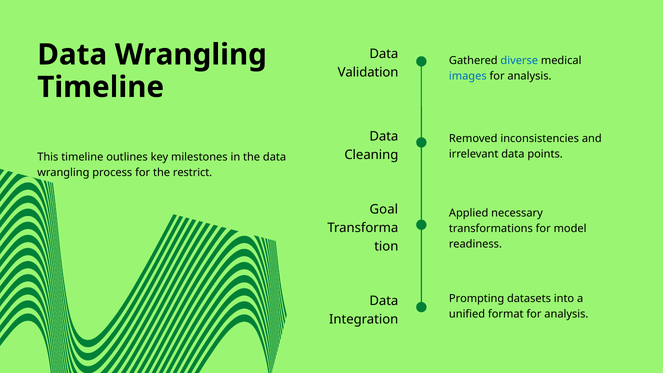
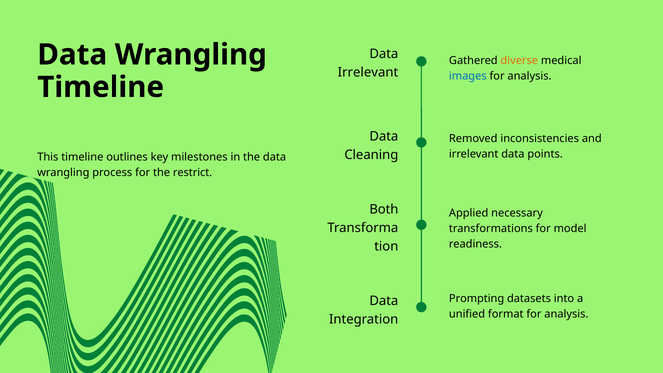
diverse colour: blue -> orange (519, 61)
Validation: Validation -> Irrelevant (368, 72)
Goal: Goal -> Both (384, 209)
